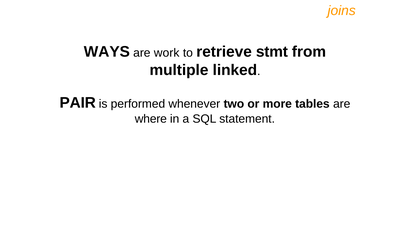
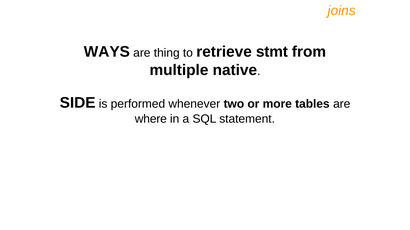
work: work -> thing (167, 53)
linked: linked -> native (235, 70)
PAIR: PAIR -> SIDE (78, 103)
